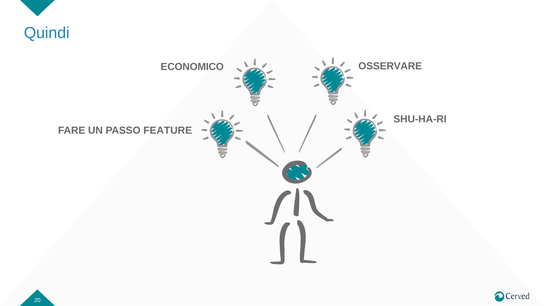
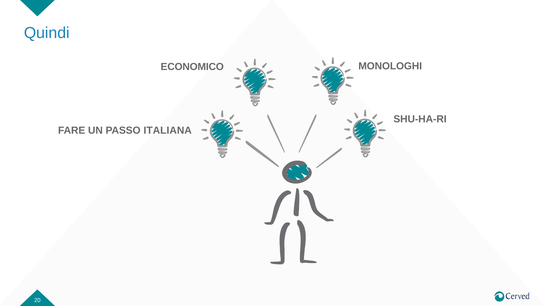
OSSERVARE: OSSERVARE -> MONOLOGHI (390, 66)
FEATURE: FEATURE -> ITALIANA (168, 131)
